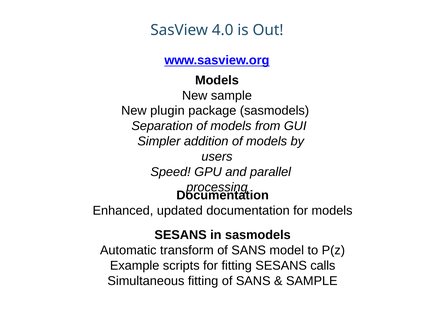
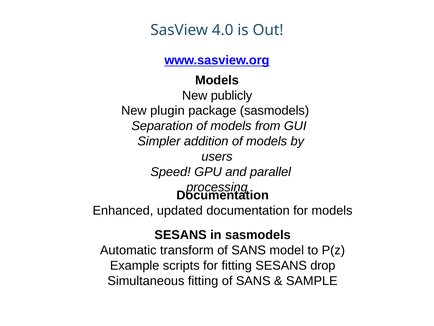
New sample: sample -> publicly (231, 95)
calls: calls -> drop (323, 265)
